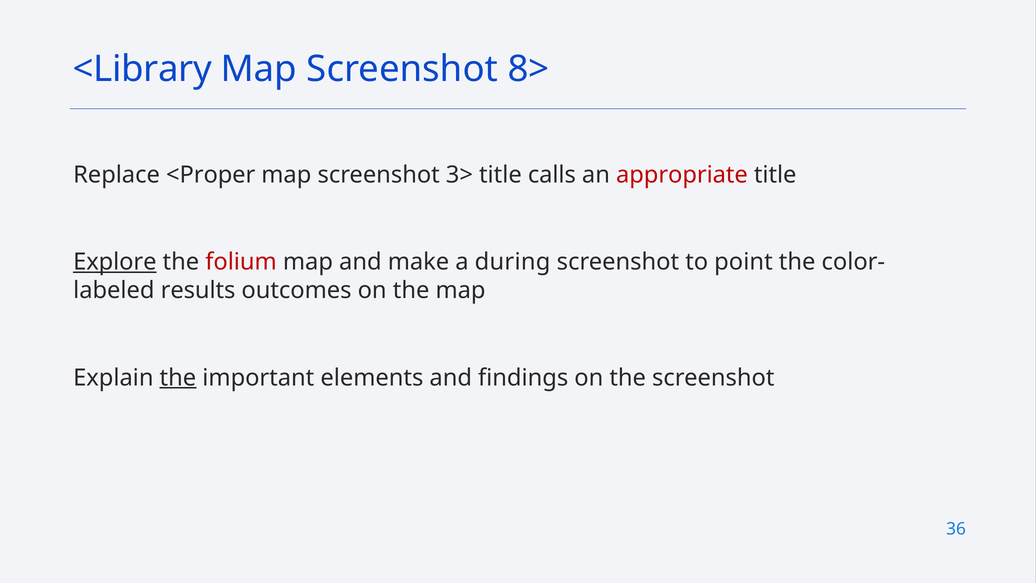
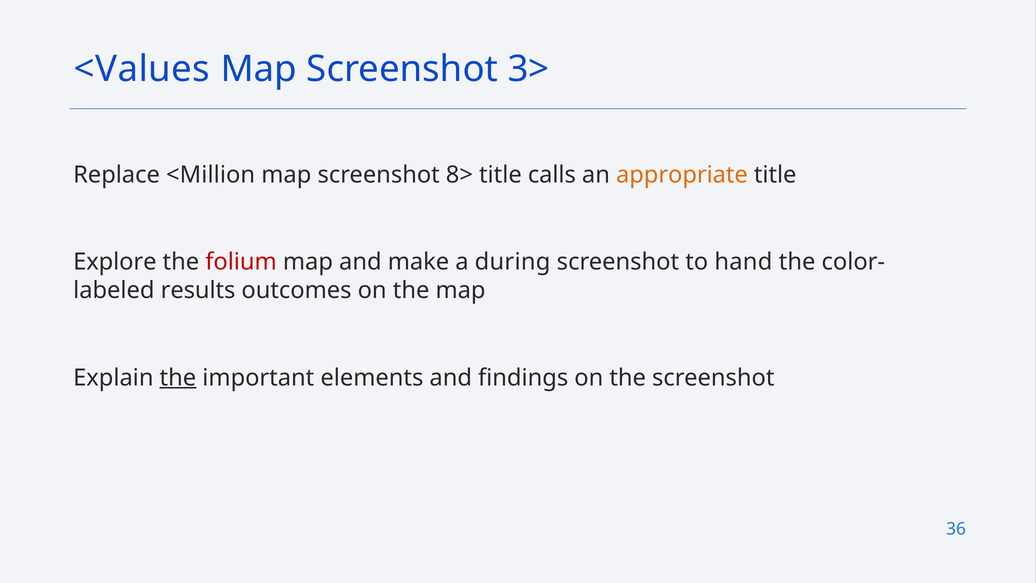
<Library: <Library -> <Values (142, 69)
8>: 8> -> 3> (528, 69)
<Proper: <Proper -> <Million (211, 175)
3>: 3> -> 8> (459, 175)
appropriate colour: red -> orange (682, 175)
Explore underline: present -> none (115, 262)
point: point -> hand (743, 262)
